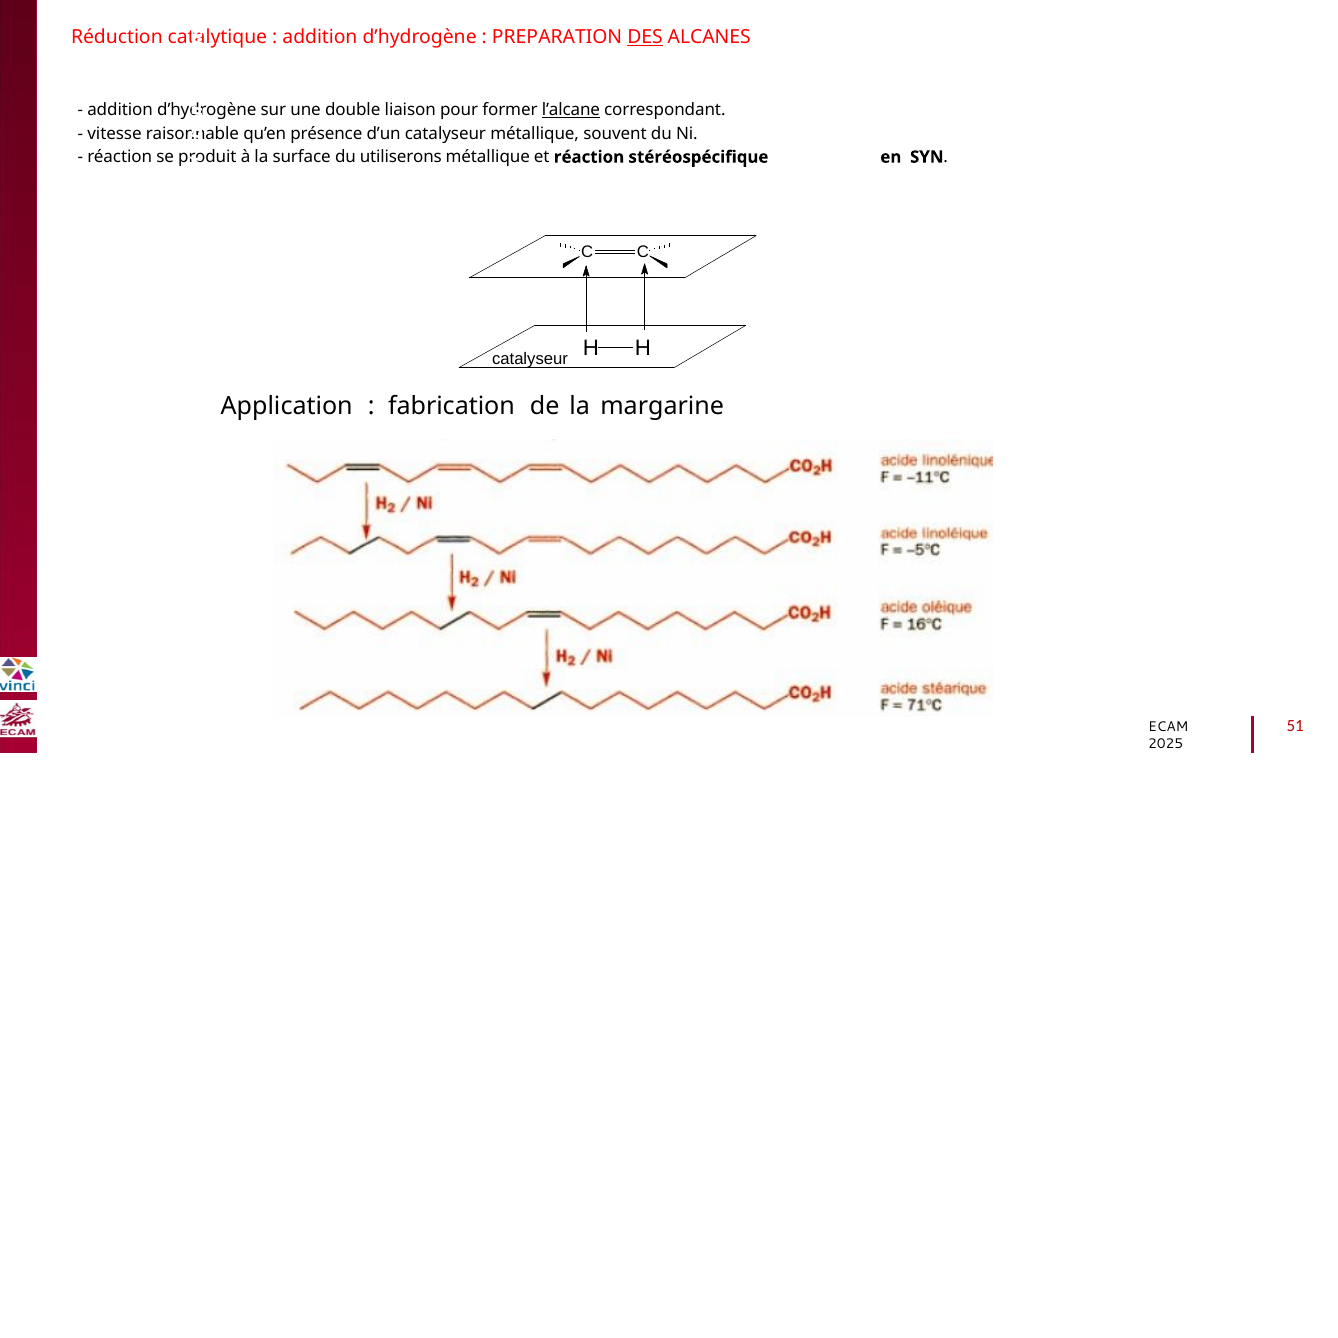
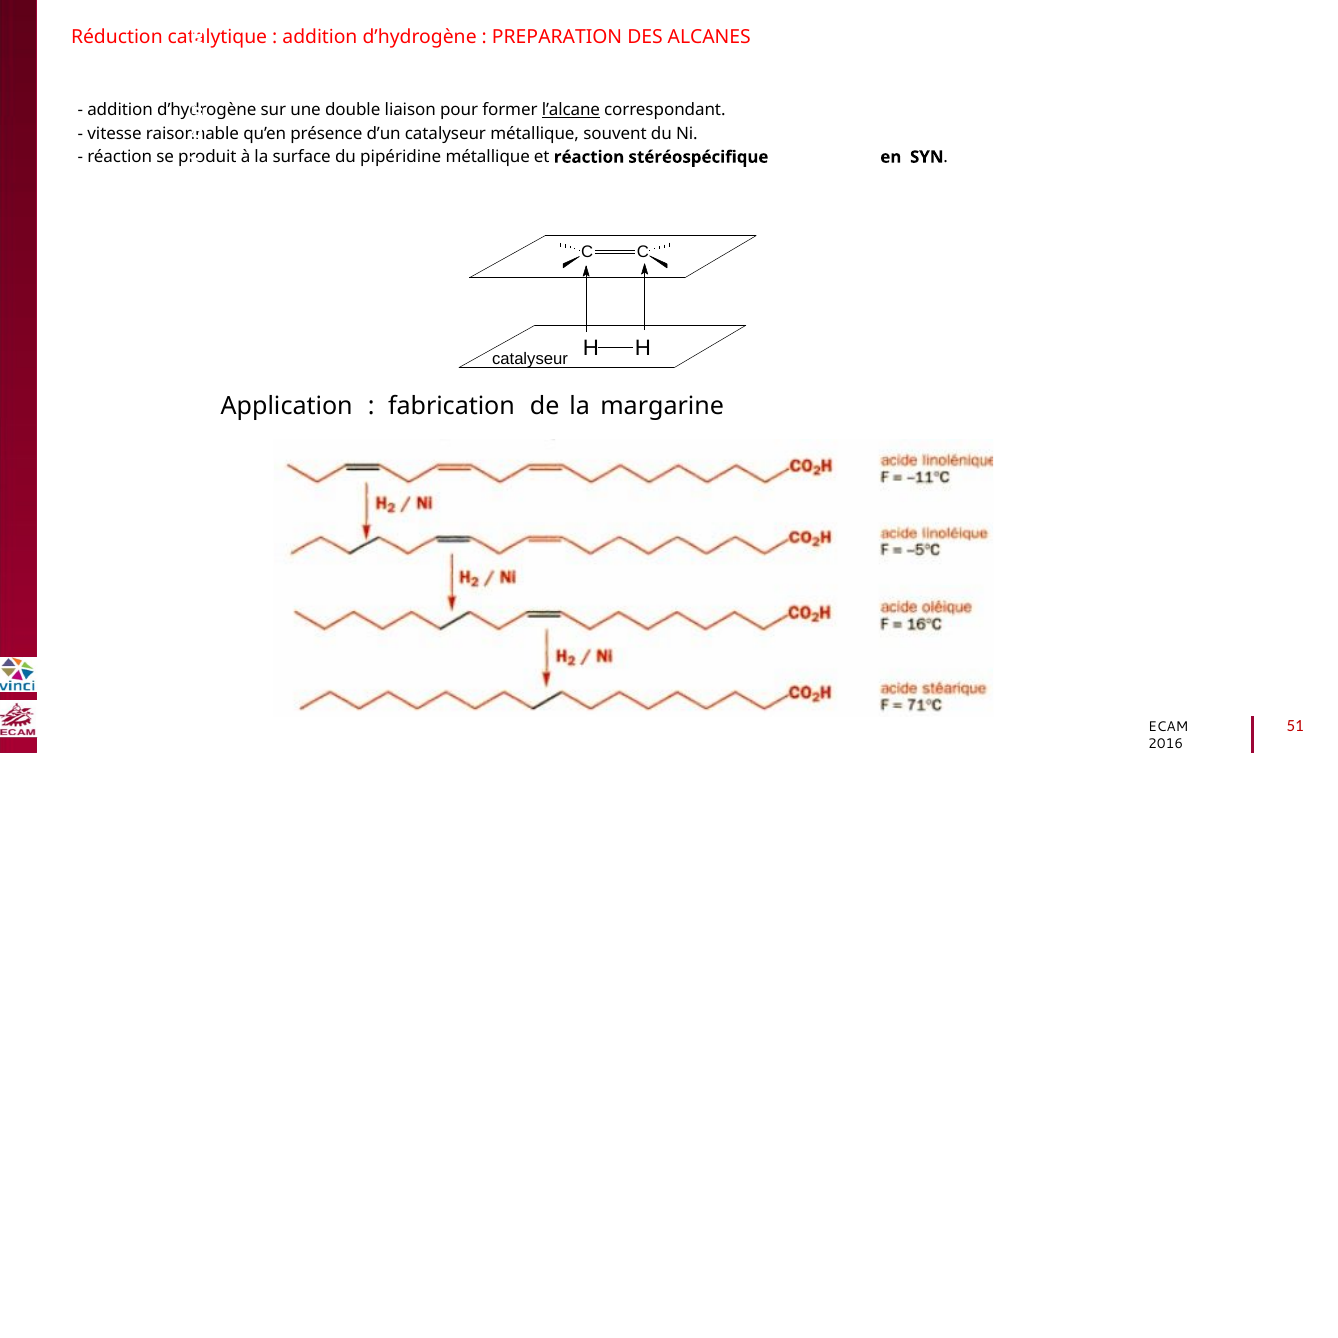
DES underline: present -> none (645, 37)
utiliserons: utiliserons -> pipéridine (401, 157)
2025: 2025 -> 2016 (1166, 744)
